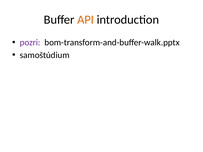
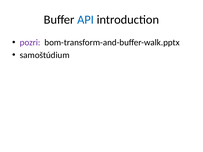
API colour: orange -> blue (86, 20)
